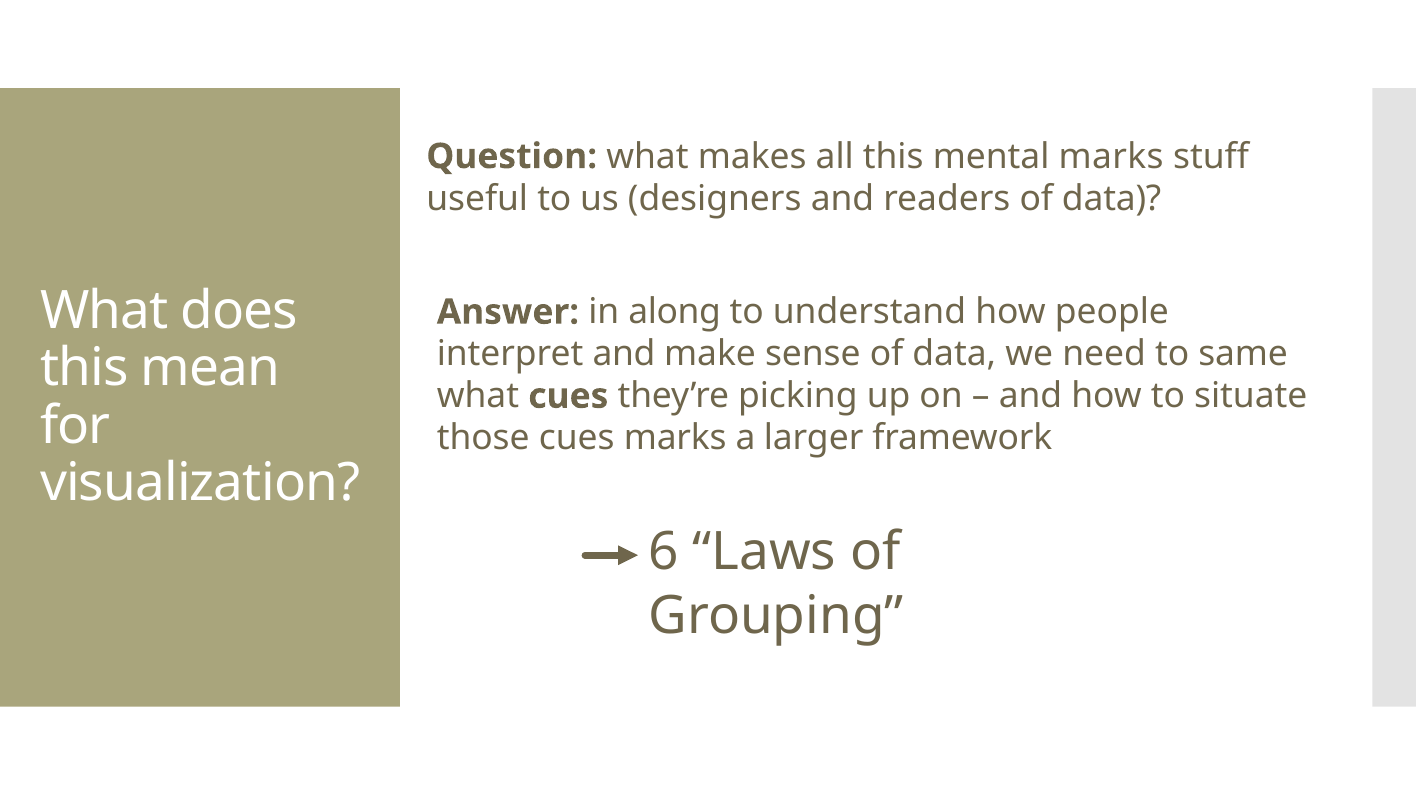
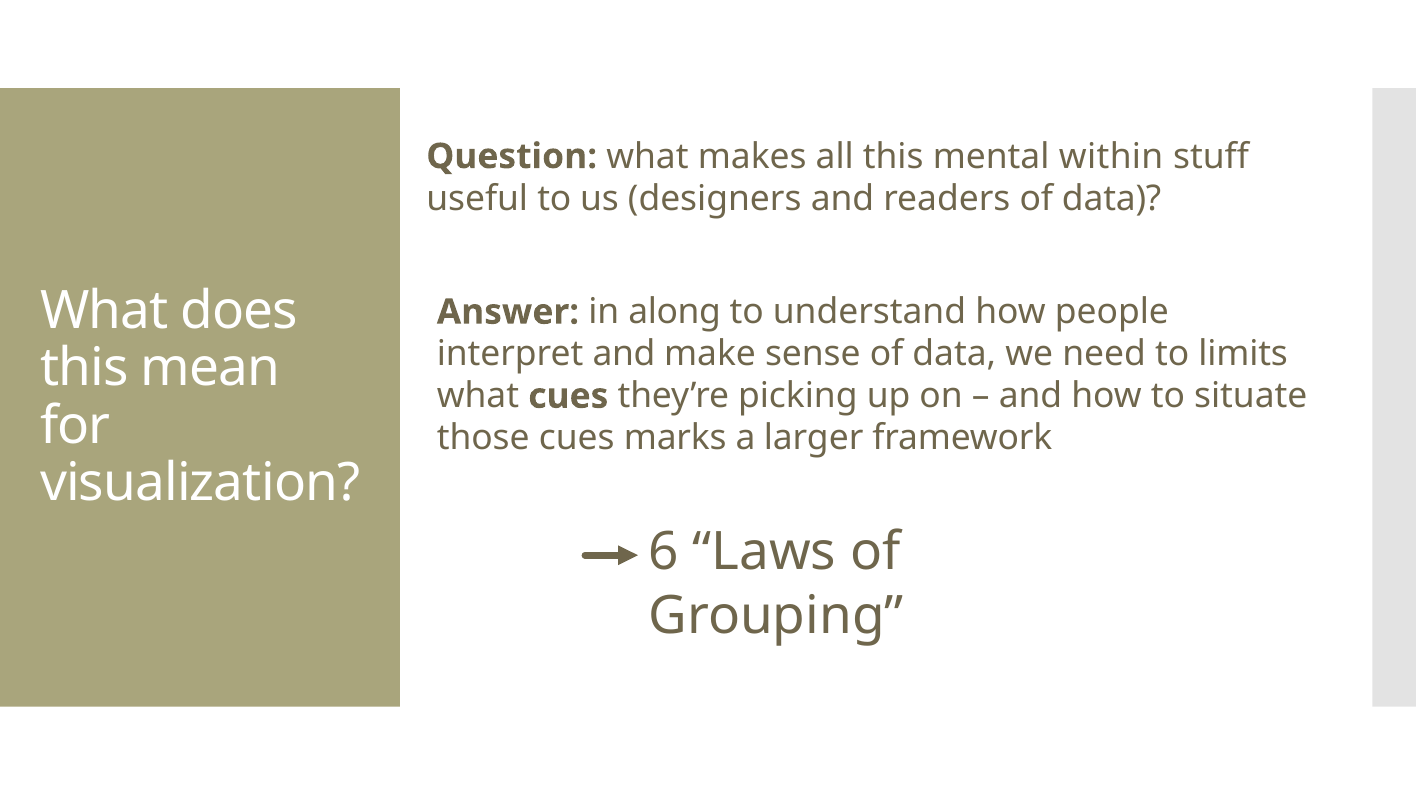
mental marks: marks -> within (1111, 157)
same: same -> limits (1243, 354)
